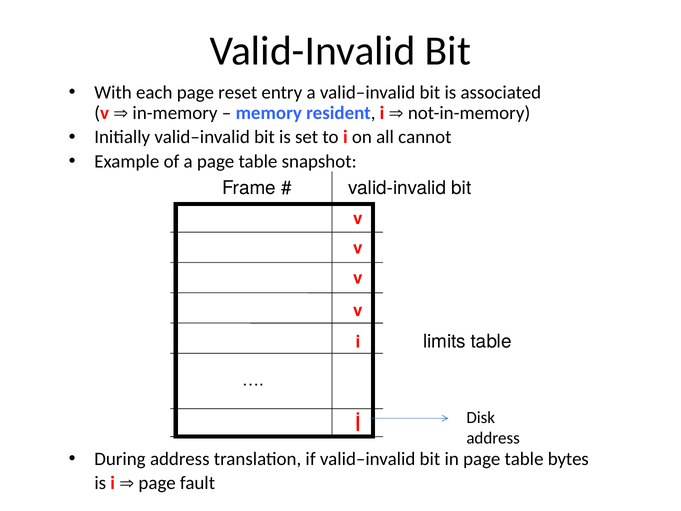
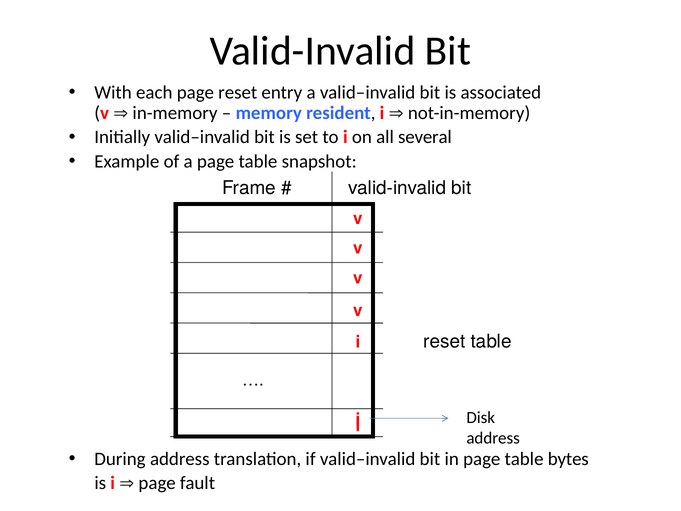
cannot: cannot -> several (425, 137)
limits: limits -> reset (444, 341)
